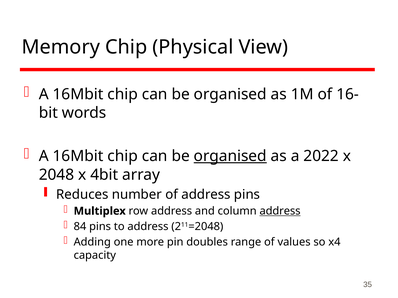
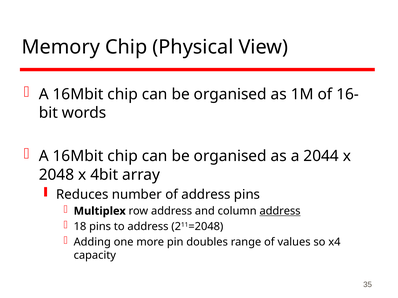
organised underline: present -> none (230, 156)
2022: 2022 -> 2044 (321, 156)
84: 84 -> 18 (80, 227)
